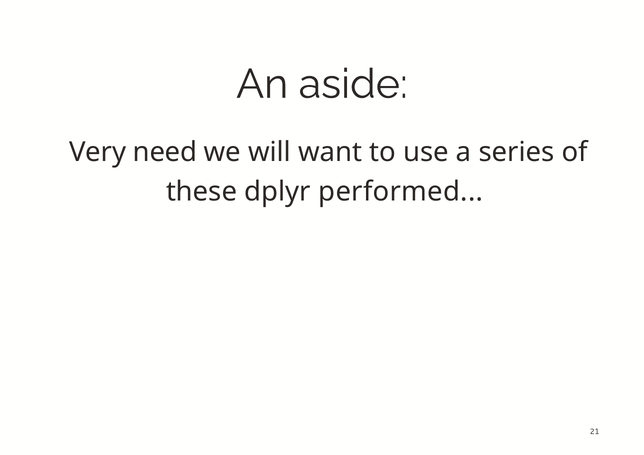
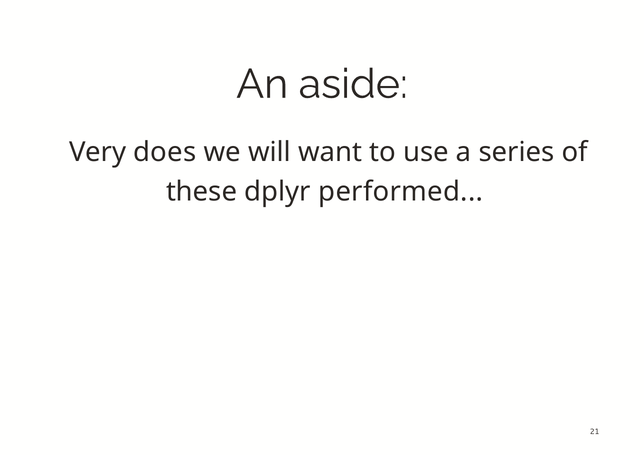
need: need -> does (165, 152)
